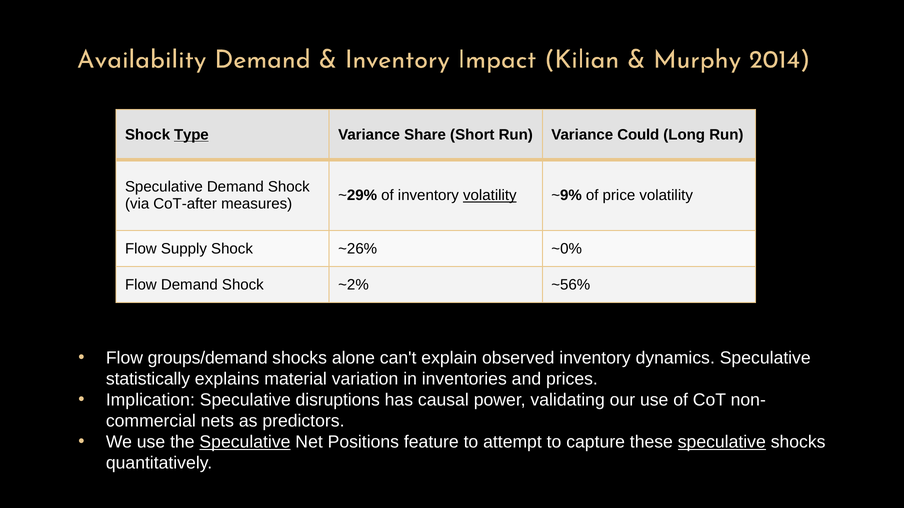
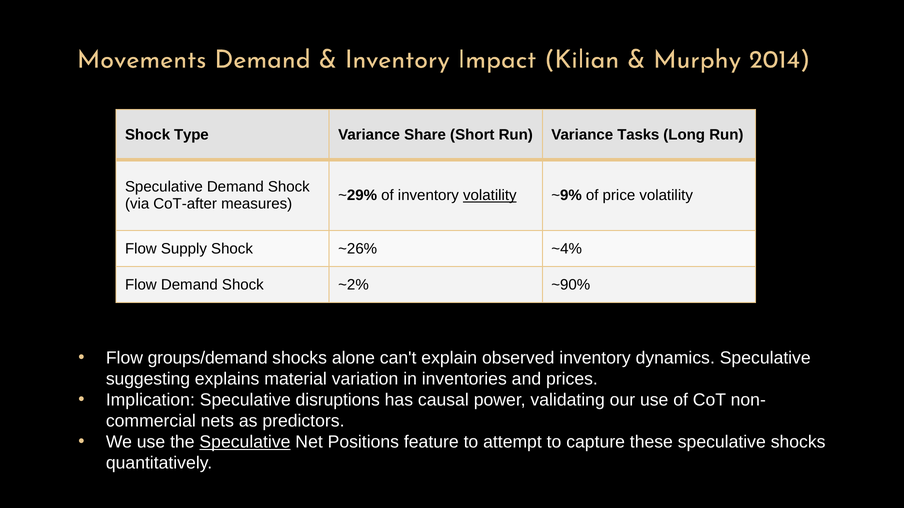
Availability: Availability -> Movements (142, 60)
Type underline: present -> none (191, 135)
Could: Could -> Tasks (638, 135)
~0%: ~0% -> ~4% (567, 249)
~56%: ~56% -> ~90% (571, 285)
statistically: statistically -> suggesting (148, 379)
speculative underline: present -> none (722, 443)
